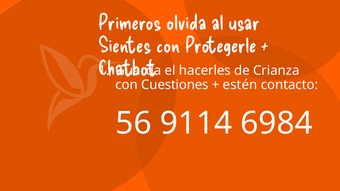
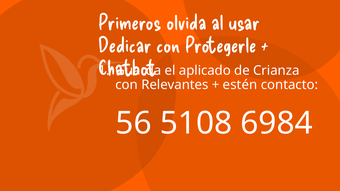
Sientes: Sientes -> Dedicar (125, 46)
hacerles: hacerles -> aplicado (205, 71)
Cuestiones: Cuestiones -> Relevantes (175, 85)
9114: 9114 -> 5108 (196, 123)
